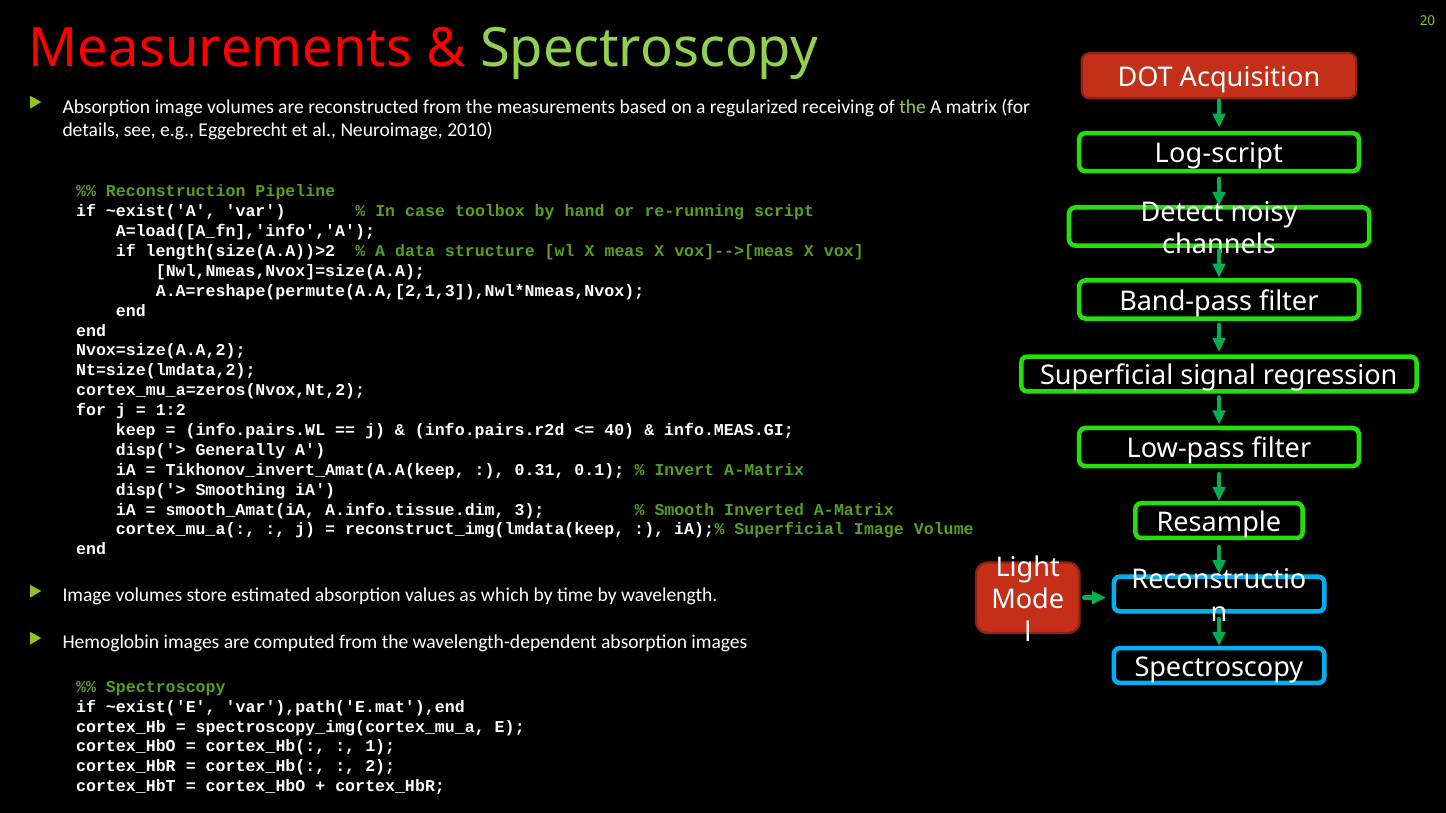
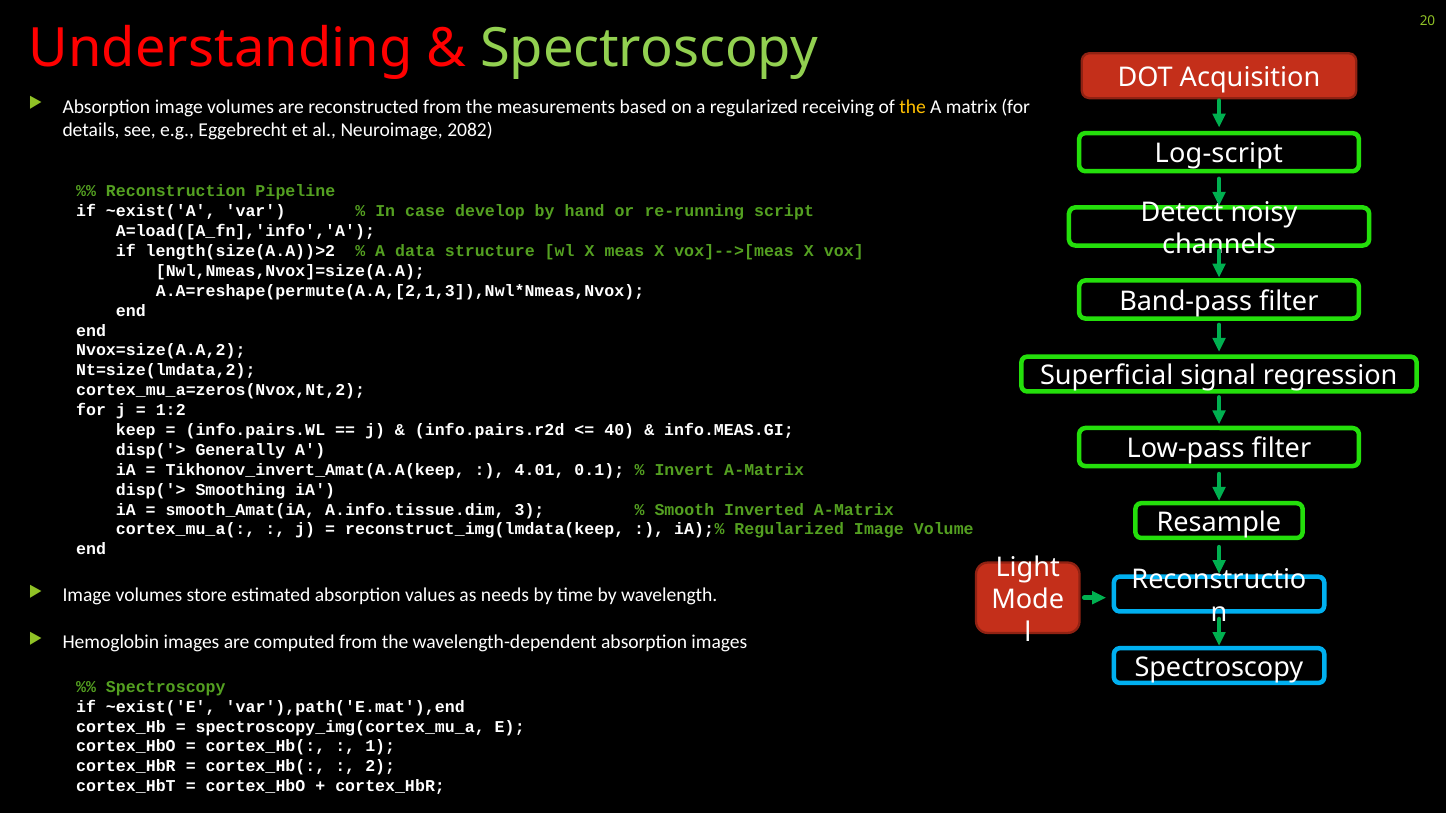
Measurements: Measurements -> Understanding (221, 48)
the colour: light green -> yellow (913, 107)
2010: 2010 -> 2082 (470, 130)
toolbox: toolbox -> develop (490, 211)
0.31: 0.31 -> 4.01 (540, 470)
iA);% Superficial: Superficial -> Regularized (789, 530)
which: which -> needs (505, 595)
